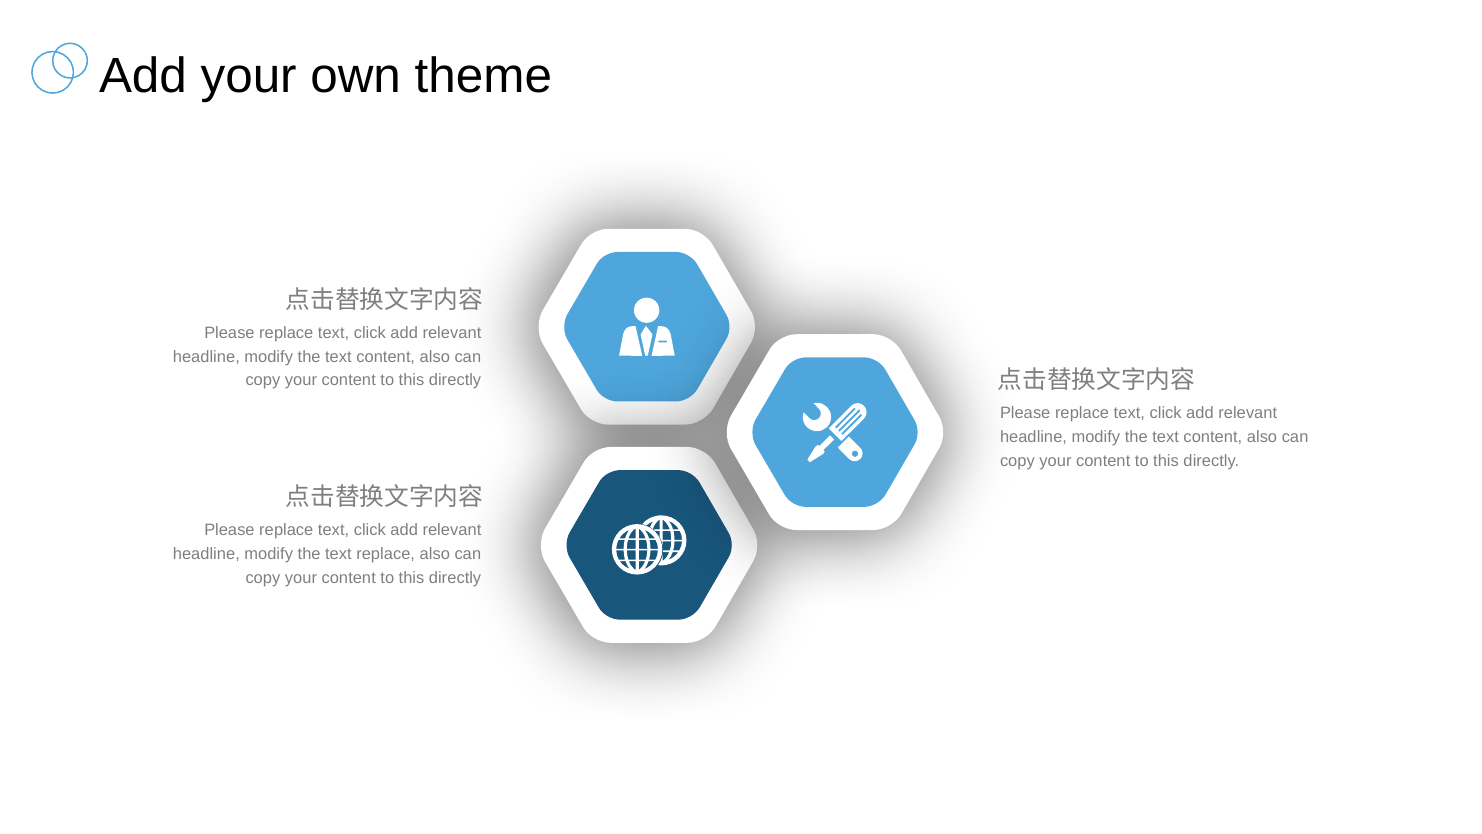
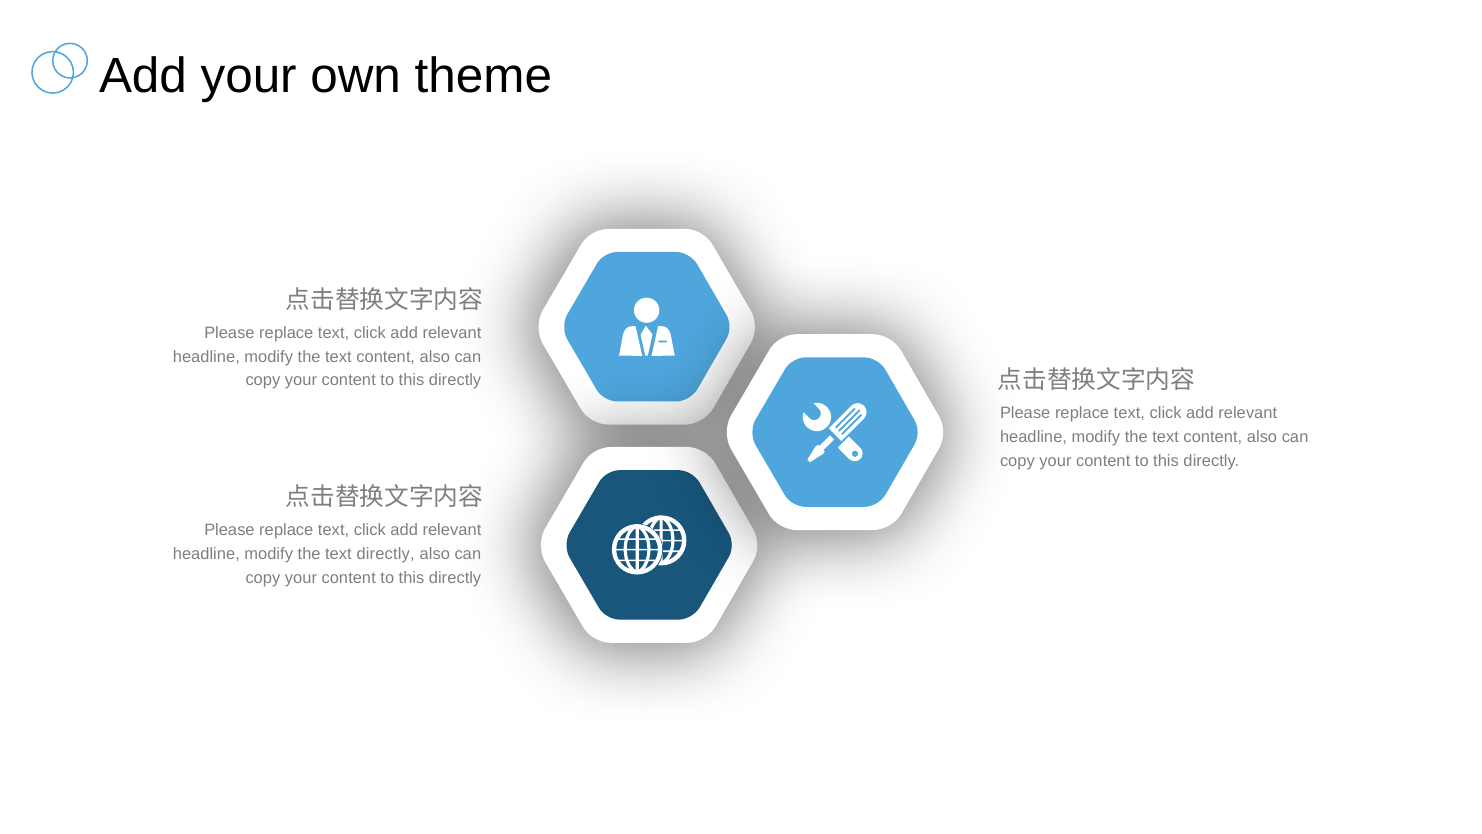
text replace: replace -> directly (386, 554)
